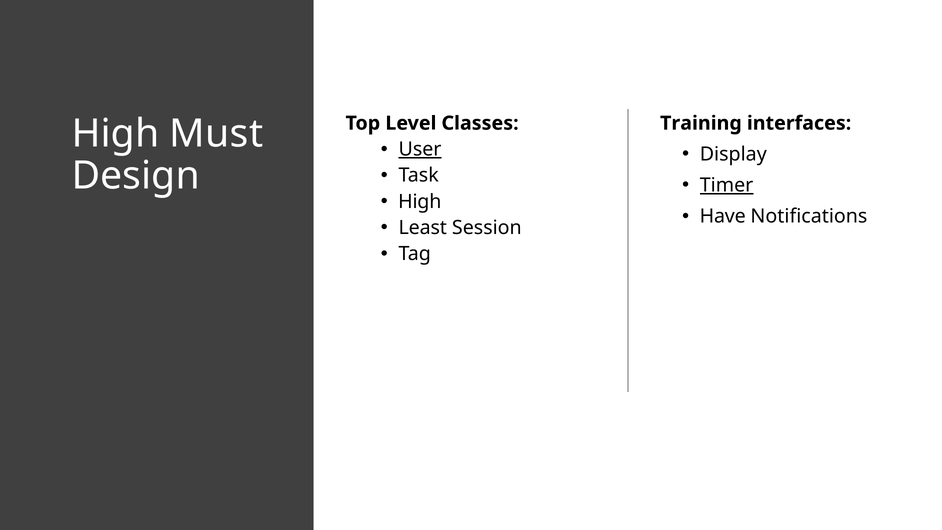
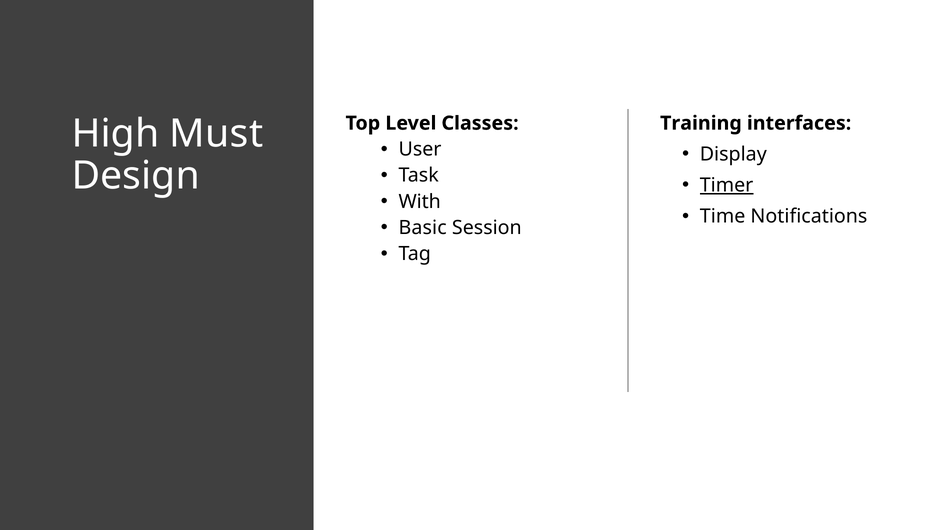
User underline: present -> none (420, 149)
High: High -> With (420, 202)
Have: Have -> Time (723, 216)
Least: Least -> Basic (423, 228)
